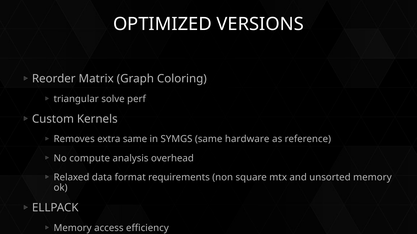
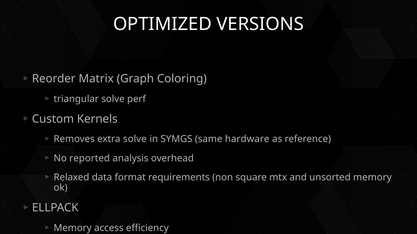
extra same: same -> solve (135, 139)
compute: compute -> reported (90, 159)
